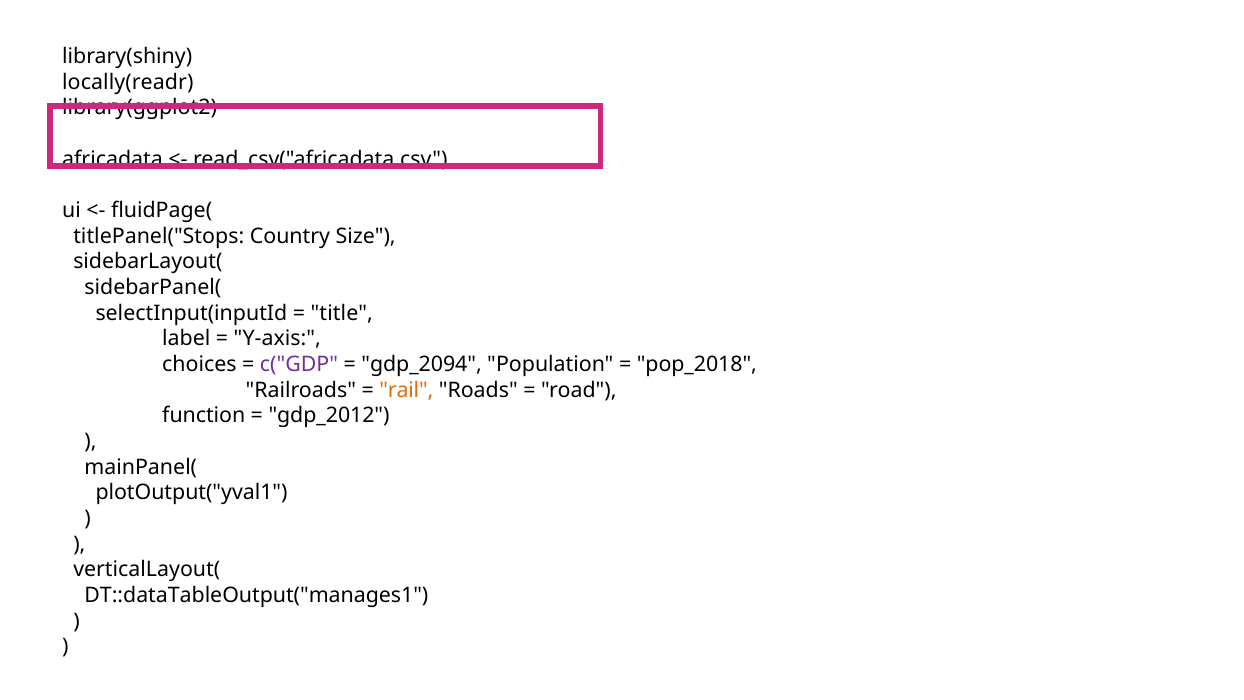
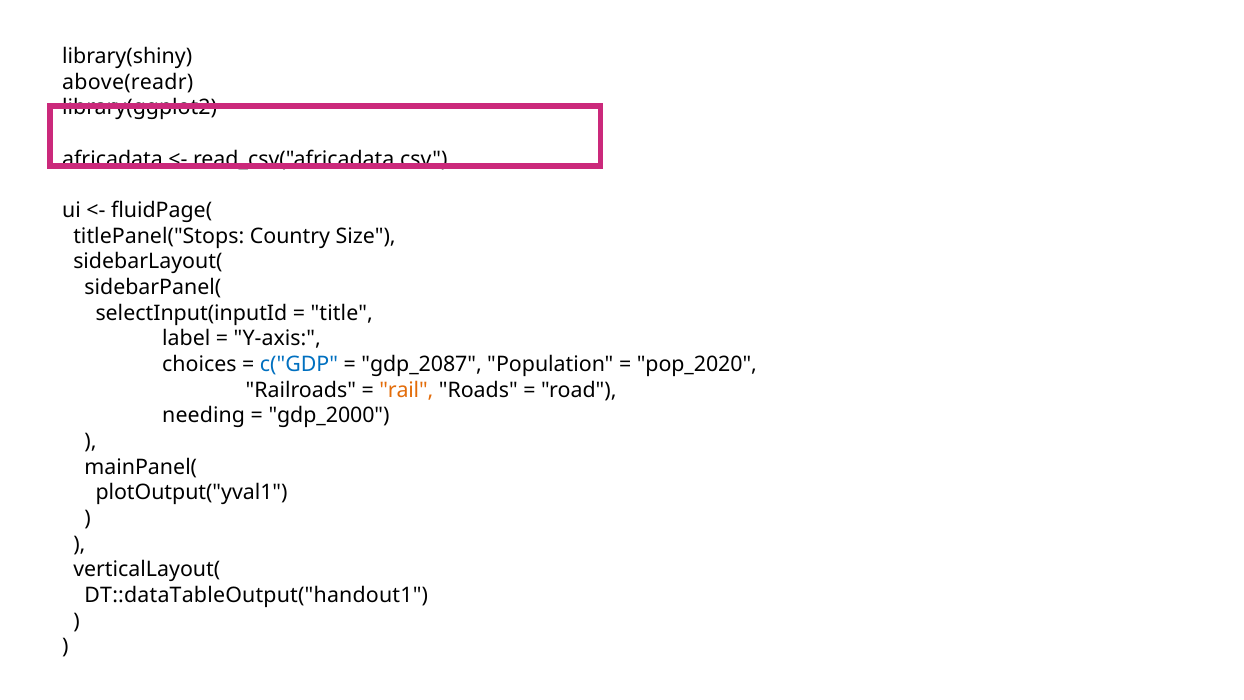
locally(readr: locally(readr -> above(readr (128, 82)
c("GDP colour: purple -> blue (299, 364)
gdp_2094: gdp_2094 -> gdp_2087 (422, 364)
pop_2018: pop_2018 -> pop_2020 (697, 364)
function: function -> needing (204, 415)
gdp_2012: gdp_2012 -> gdp_2000 (329, 415)
DT::dataTableOutput("manages1: DT::dataTableOutput("manages1 -> DT::dataTableOutput("handout1 (256, 595)
